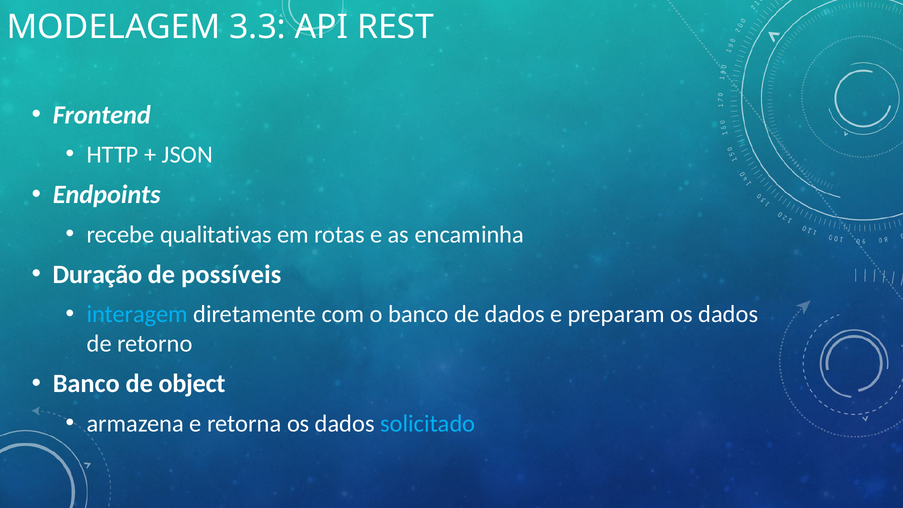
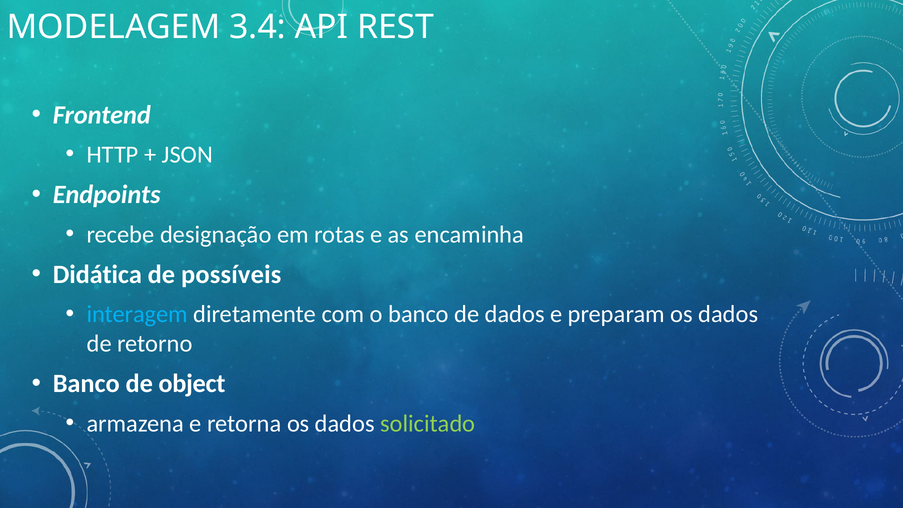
3.3: 3.3 -> 3.4 (258, 27)
qualitativas: qualitativas -> designação (216, 235)
Duração: Duração -> Didática (97, 275)
solicitado colour: light blue -> light green (428, 424)
